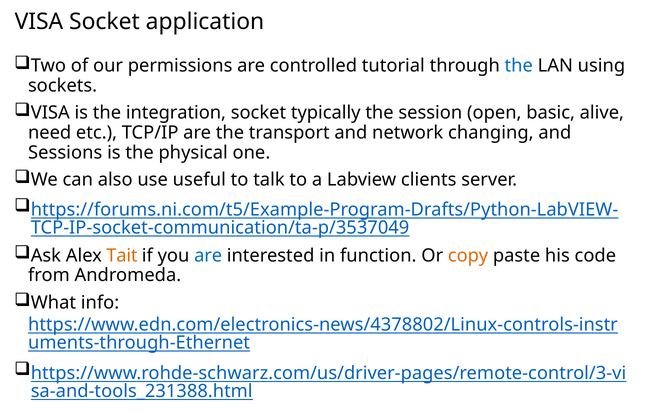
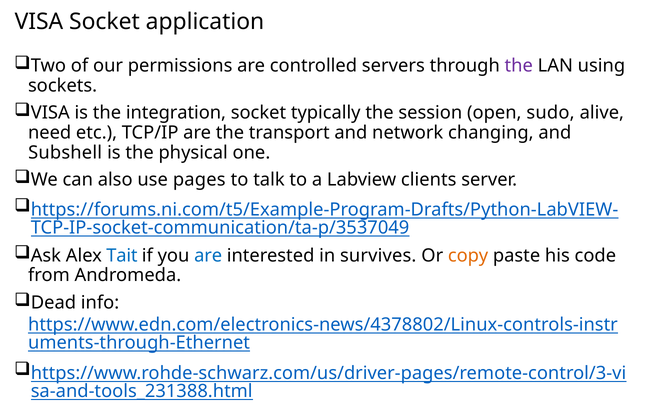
tutorial: tutorial -> servers (393, 66)
the colour: blue -> purple (519, 66)
basic: basic -> sudo (551, 113)
Sessions: Sessions -> Subshell (65, 152)
useful: useful -> pages (199, 180)
Tait colour: orange -> blue (122, 256)
function: function -> survives (378, 256)
What: What -> Dead (53, 303)
